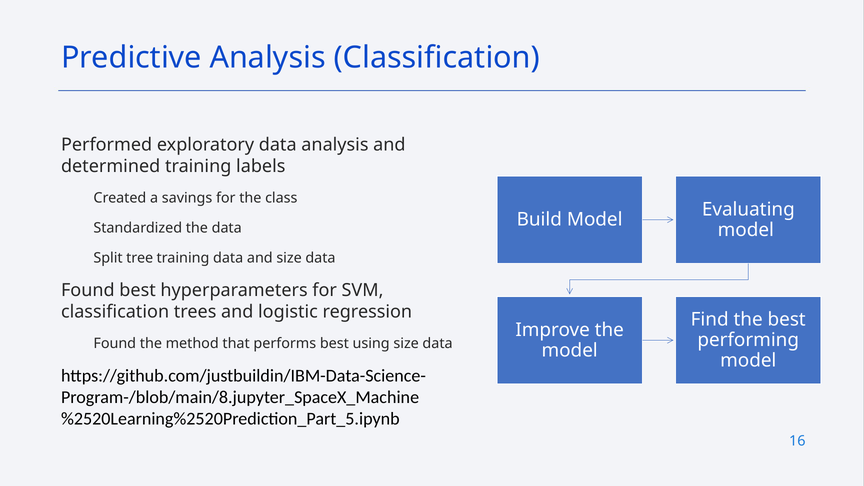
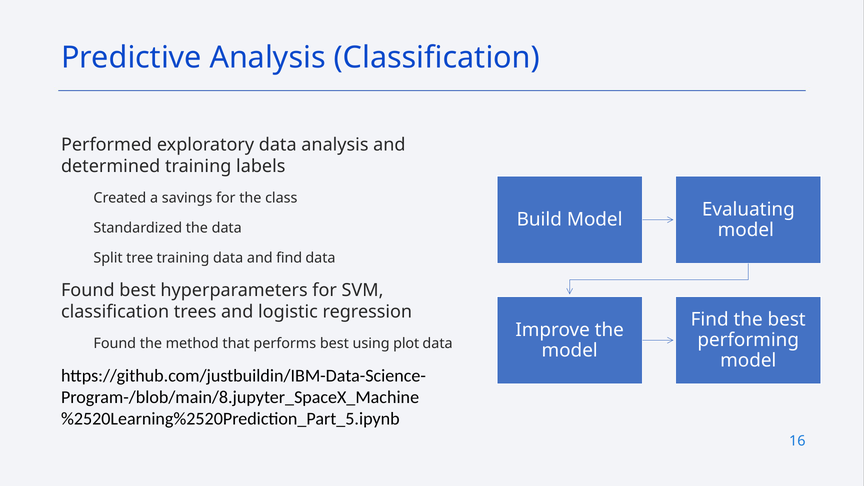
and size: size -> find (289, 258)
using size: size -> plot (406, 344)
